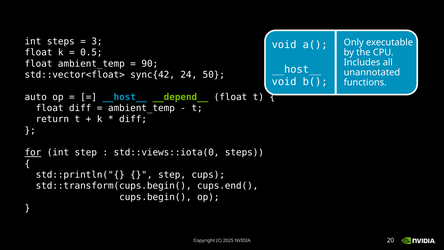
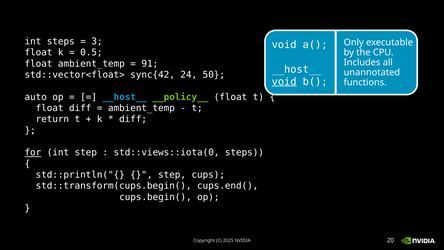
90: 90 -> 91 (150, 64)
void underline: none -> present (284, 82)
__depend__: __depend__ -> __policy__ (180, 97)
